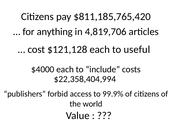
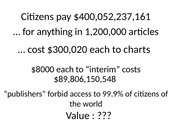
$811,185,765,420: $811,185,765,420 -> $400,052,237,161 (112, 17)
4,819,706: 4,819,706 -> 1,200,000 (106, 32)
$121,128: $121,128 -> $300,020 (67, 49)
useful: useful -> charts (137, 49)
$4000: $4000 -> $8000 (43, 69)
include: include -> interim (103, 69)
$22,358,404,994: $22,358,404,994 -> $89,806,150,548 (85, 79)
